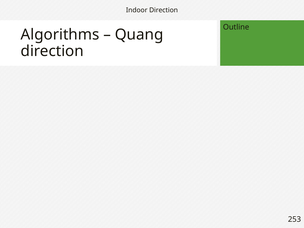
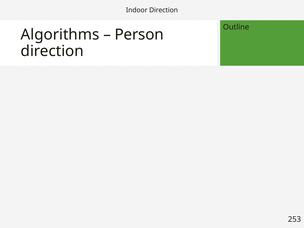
Quang: Quang -> Person (139, 35)
